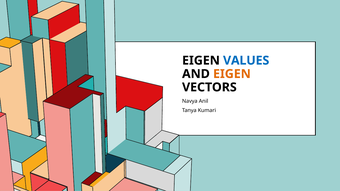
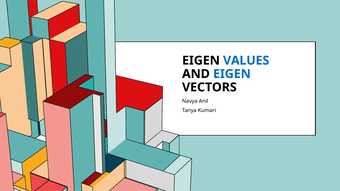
EIGEN colour: orange -> blue (232, 74)
